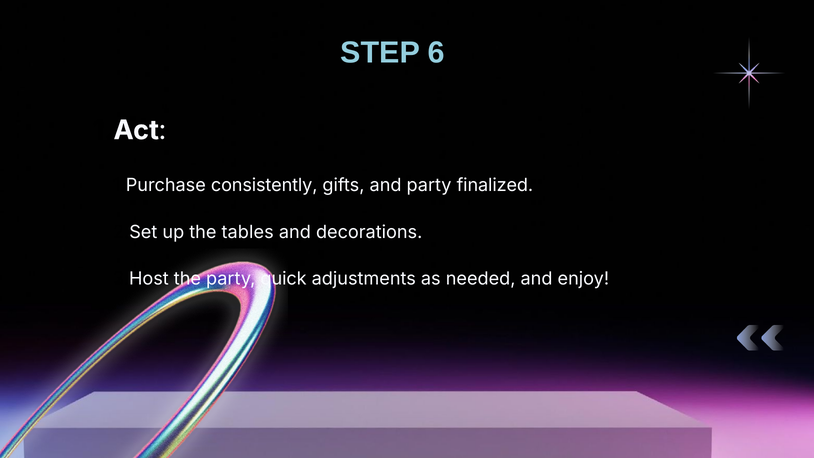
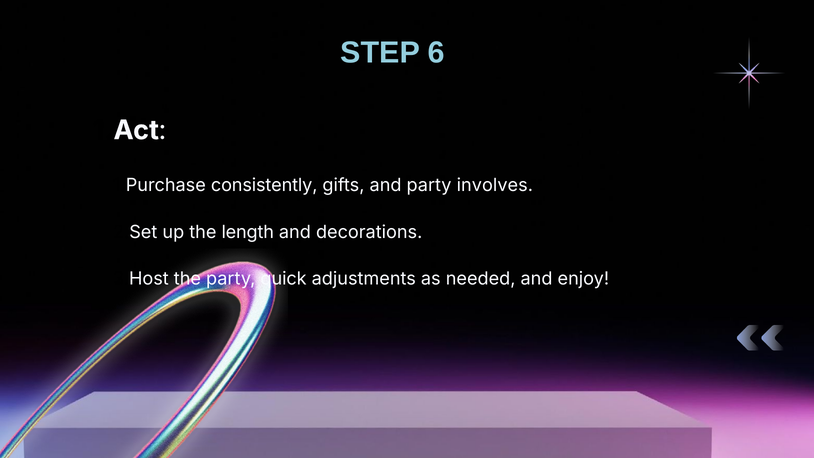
finalized: finalized -> involves (495, 185)
tables: tables -> length (248, 232)
